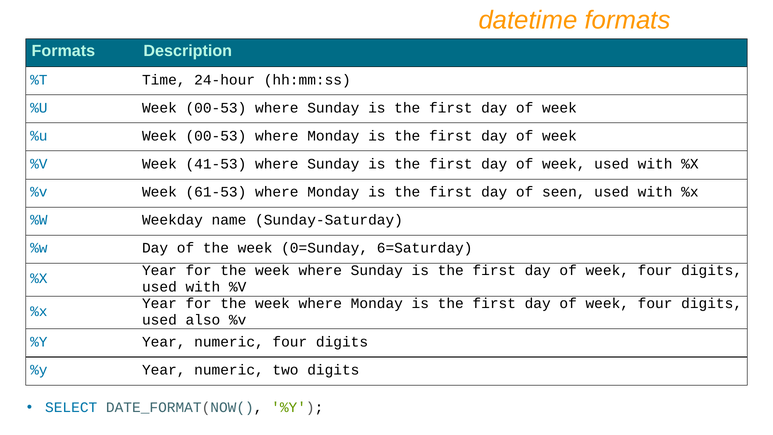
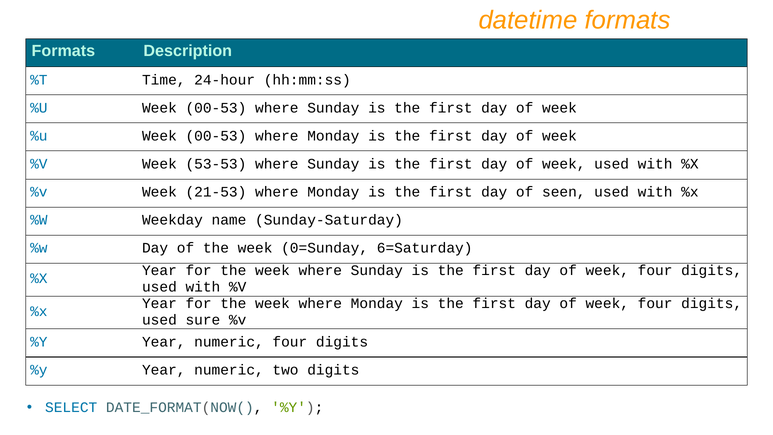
41-53: 41-53 -> 53-53 (216, 164)
61-53: 61-53 -> 21-53 (216, 192)
also: also -> sure (203, 320)
